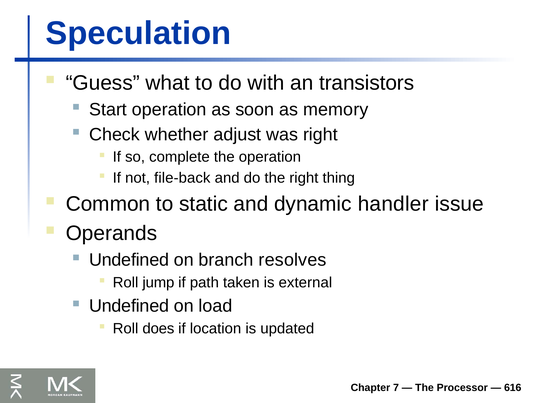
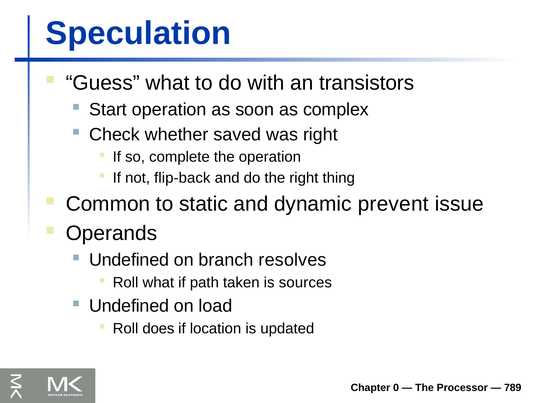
memory: memory -> complex (336, 109)
adjust: adjust -> saved (237, 134)
file-back: file-back -> flip-back (182, 178)
handler: handler -> prevent (393, 204)
Roll jump: jump -> what (158, 282)
external: external -> sources (305, 282)
7: 7 -> 0 (396, 388)
616: 616 -> 789 (513, 388)
